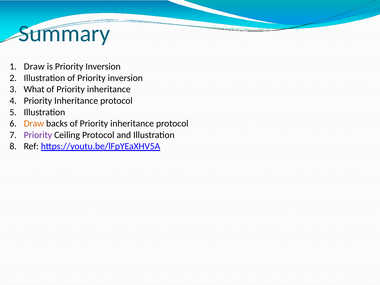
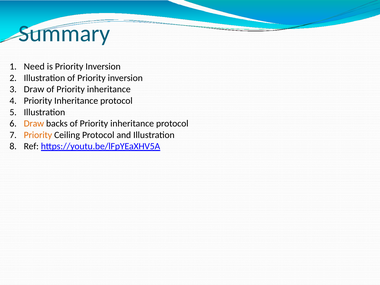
Draw: Draw -> Need (34, 67)
What: What -> Draw (34, 89)
Priority colour: purple -> orange (38, 135)
